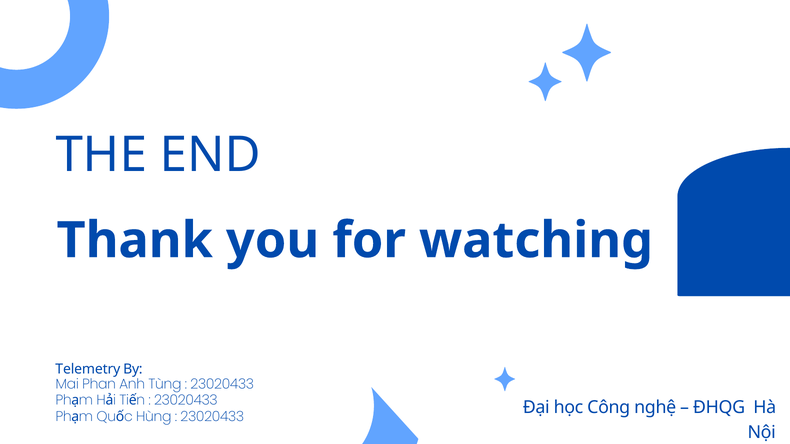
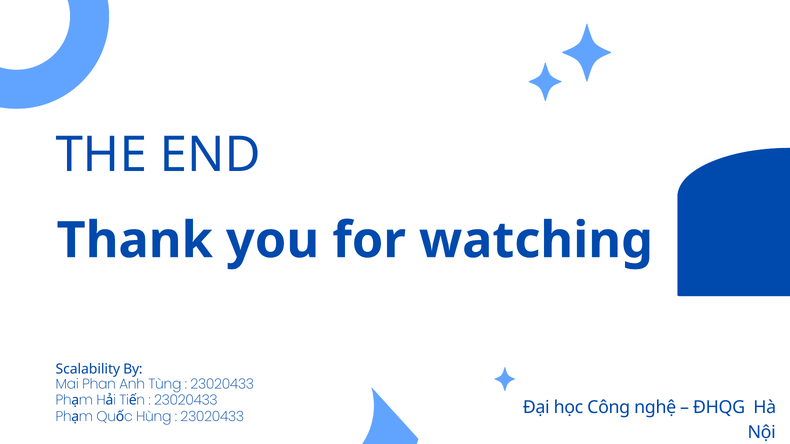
Telemetry: Telemetry -> Scalability (88, 369)
